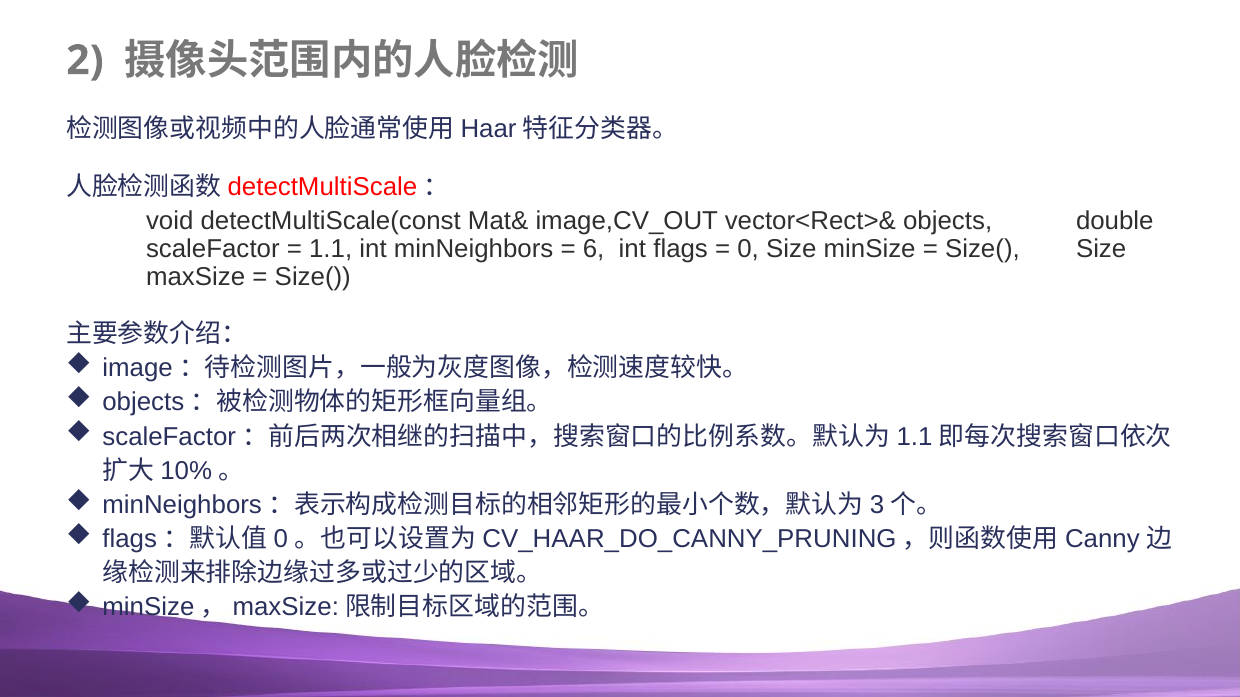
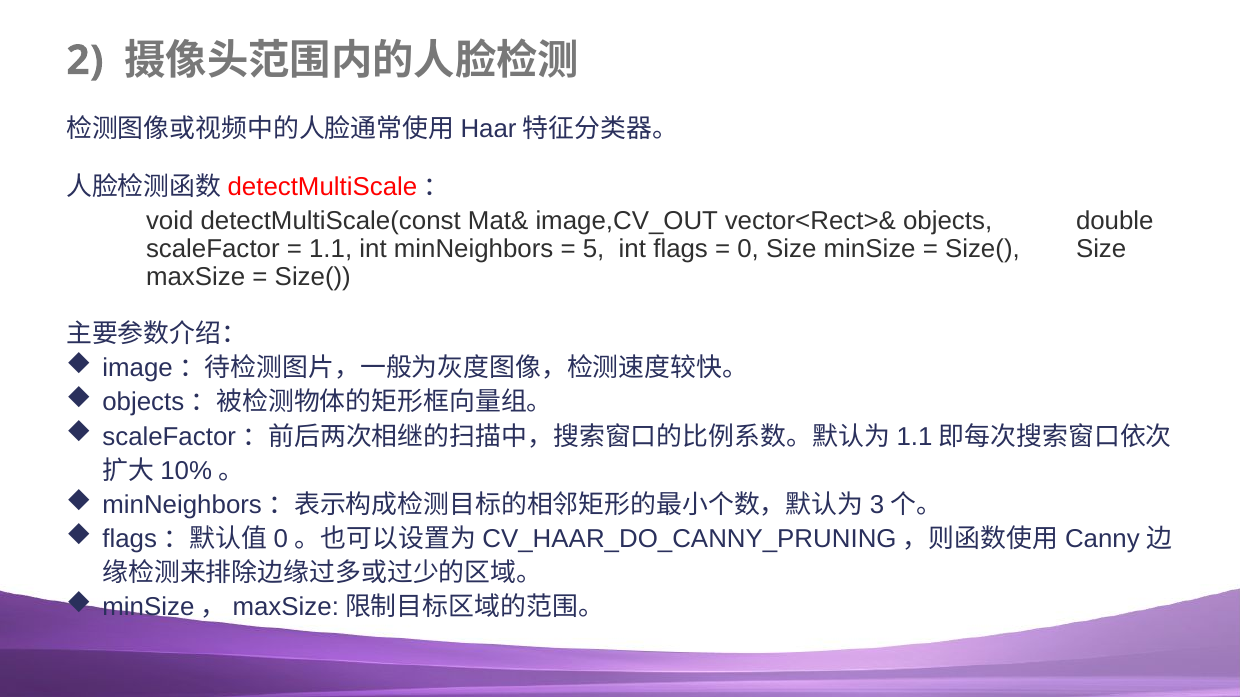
6: 6 -> 5 (594, 249)
